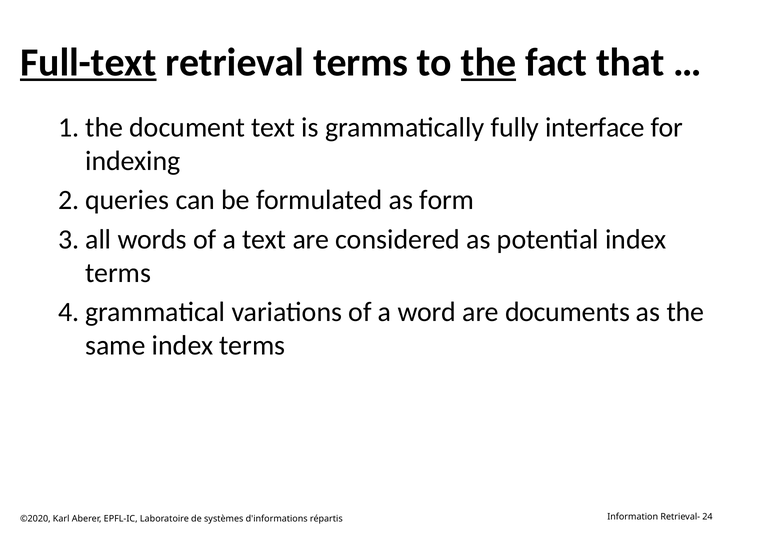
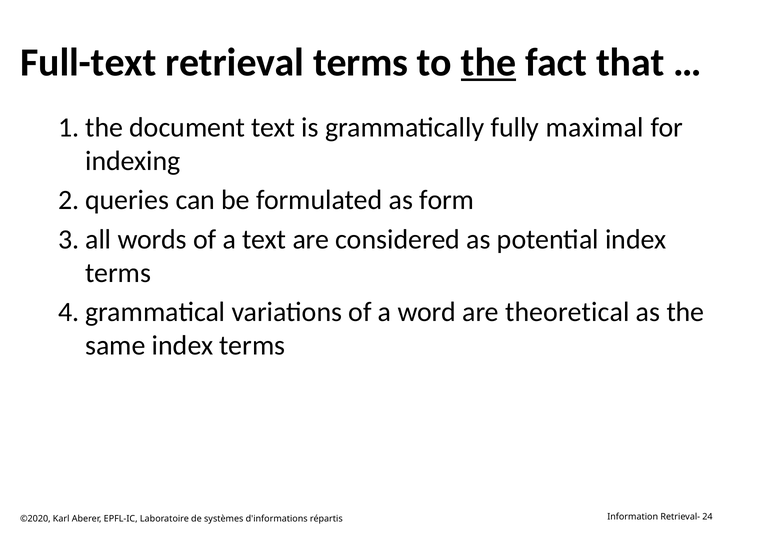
Full-text underline: present -> none (88, 63)
interface: interface -> maximal (595, 128)
documents: documents -> theoretical (567, 312)
